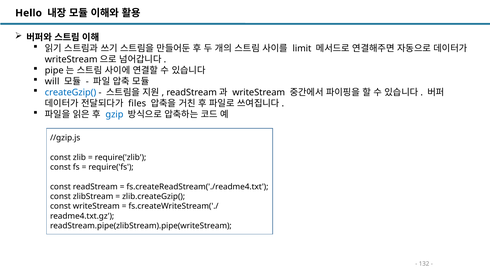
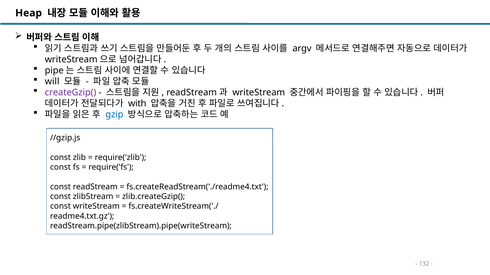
Hello: Hello -> Heap (29, 13)
limit: limit -> argv (302, 48)
createGzip( colour: blue -> purple (71, 93)
files: files -> with (137, 104)
